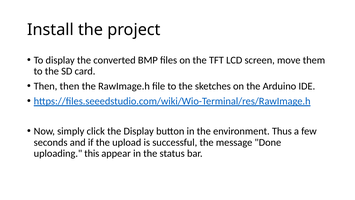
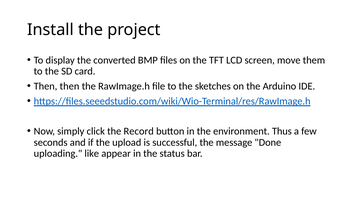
the Display: Display -> Record (139, 131)
this: this -> like (92, 153)
